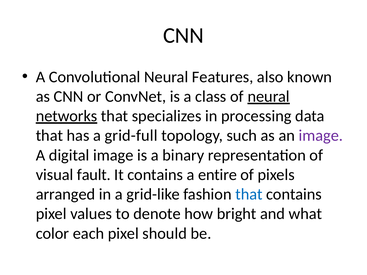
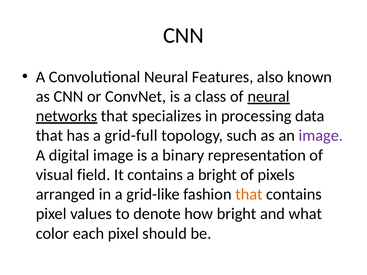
fault: fault -> field (94, 175)
a entire: entire -> bright (217, 175)
that colour: blue -> orange (249, 194)
